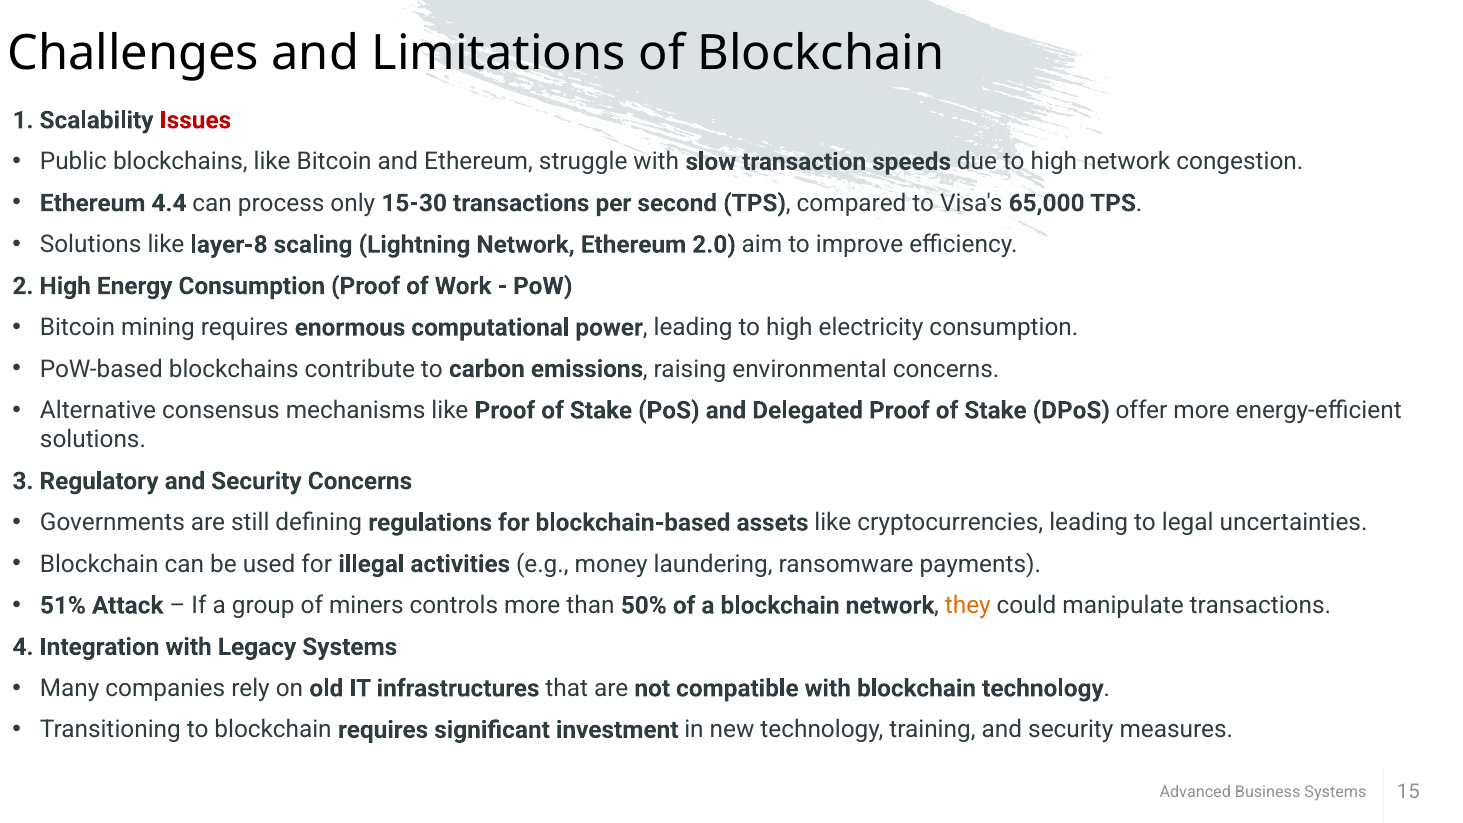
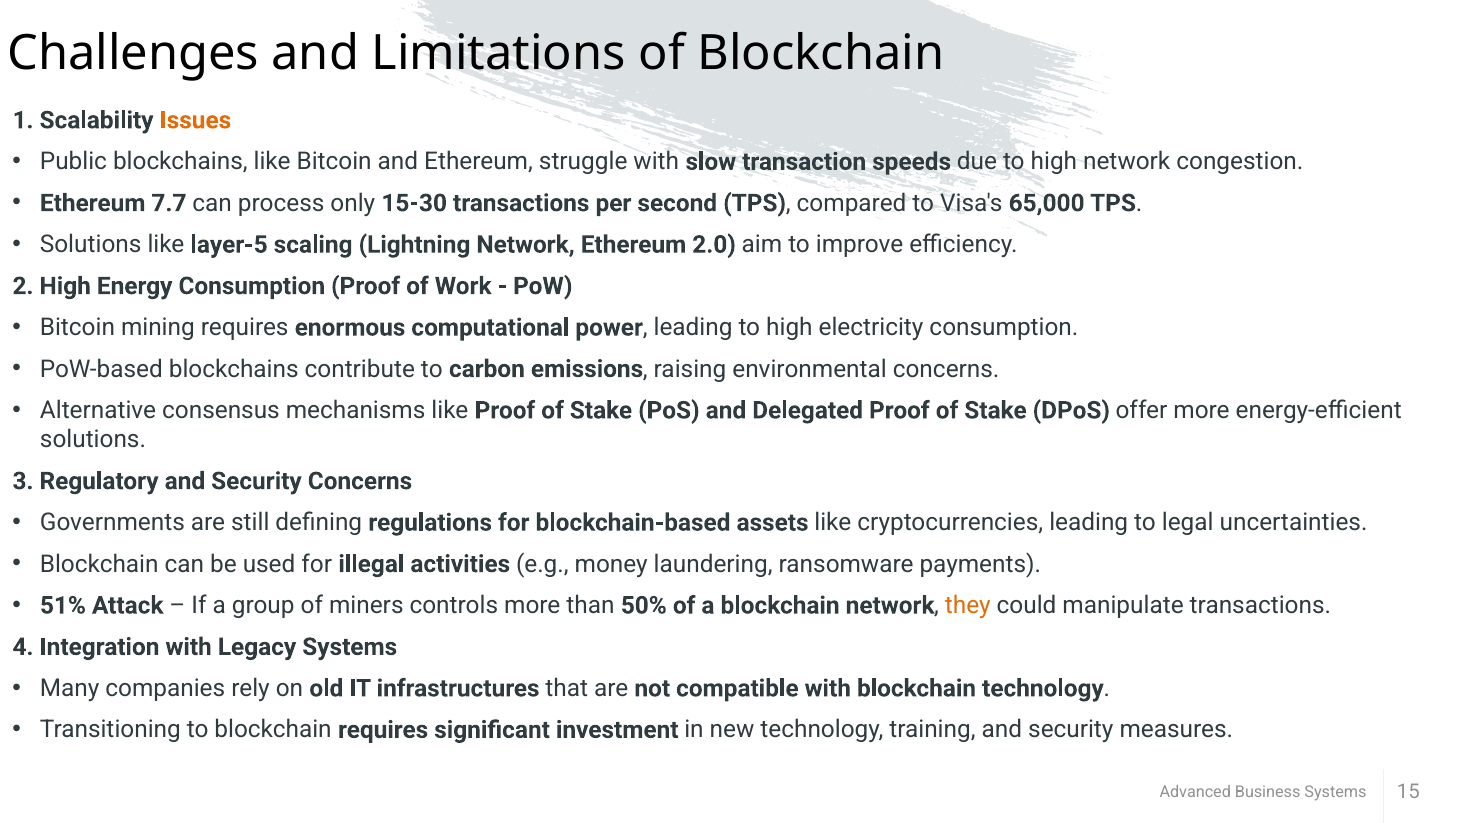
Issues colour: red -> orange (195, 120)
4.4: 4.4 -> 7.7 (169, 203)
layer-8: layer-8 -> layer-5 (229, 245)
